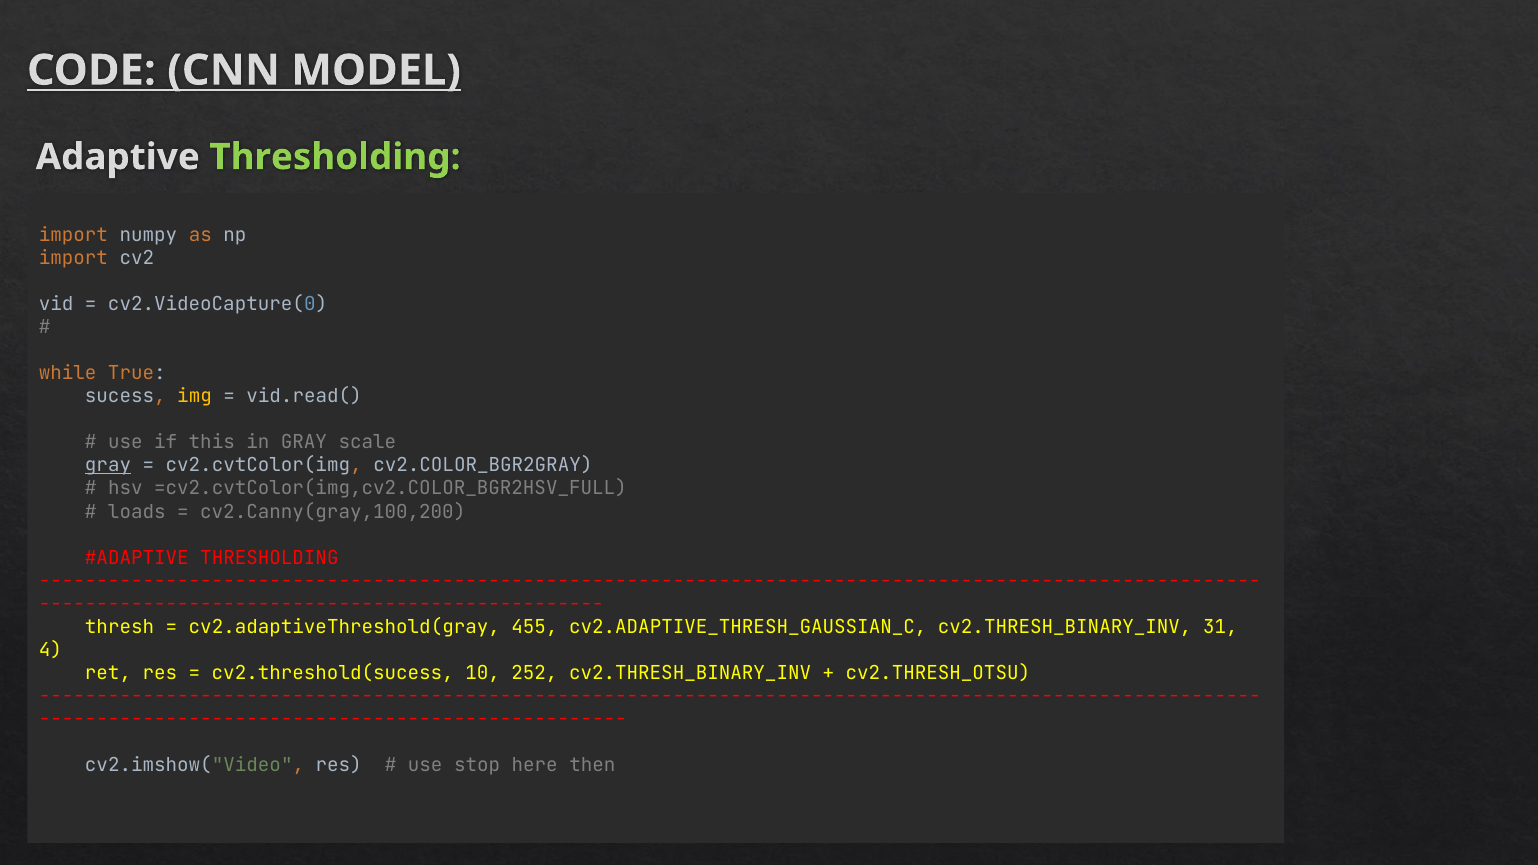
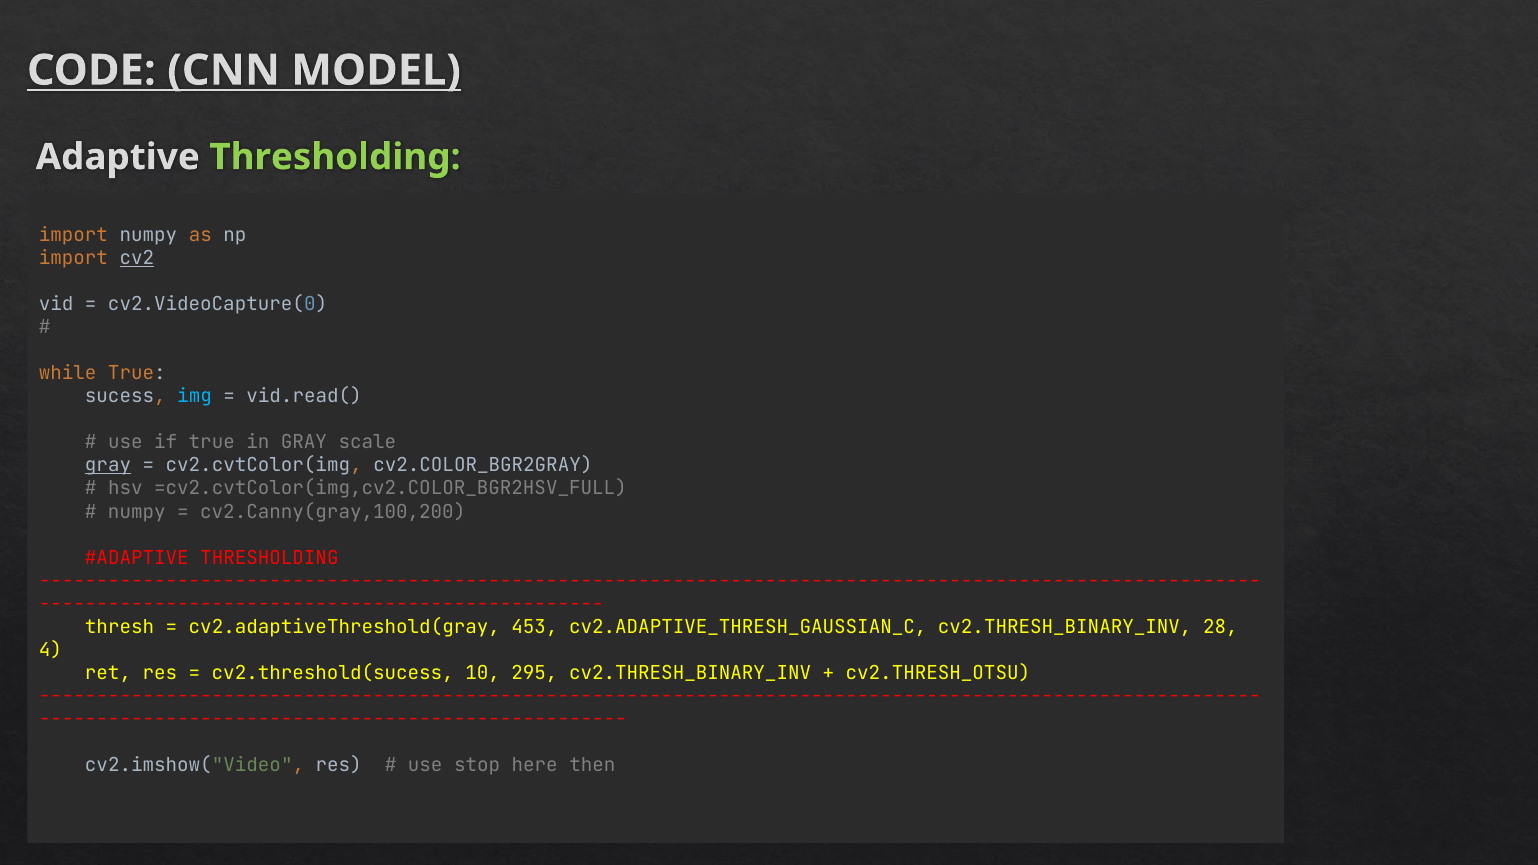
cv2 underline: none -> present (137, 258)
img colour: yellow -> light blue (195, 396)
if this: this -> true (212, 443)
loads: loads -> numpy (137, 512)
455: 455 -> 453 (534, 627)
31: 31 -> 28 (1220, 627)
252: 252 -> 295 (534, 673)
